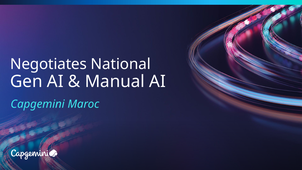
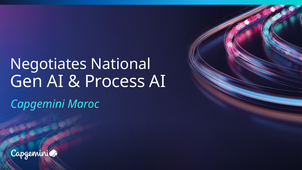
Manual: Manual -> Process (115, 81)
